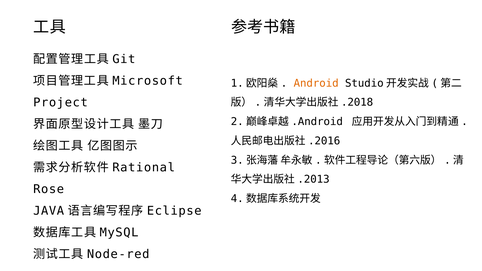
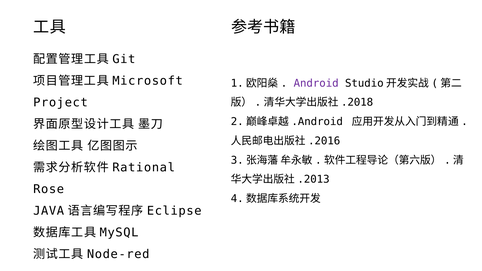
Android colour: orange -> purple (316, 83)
